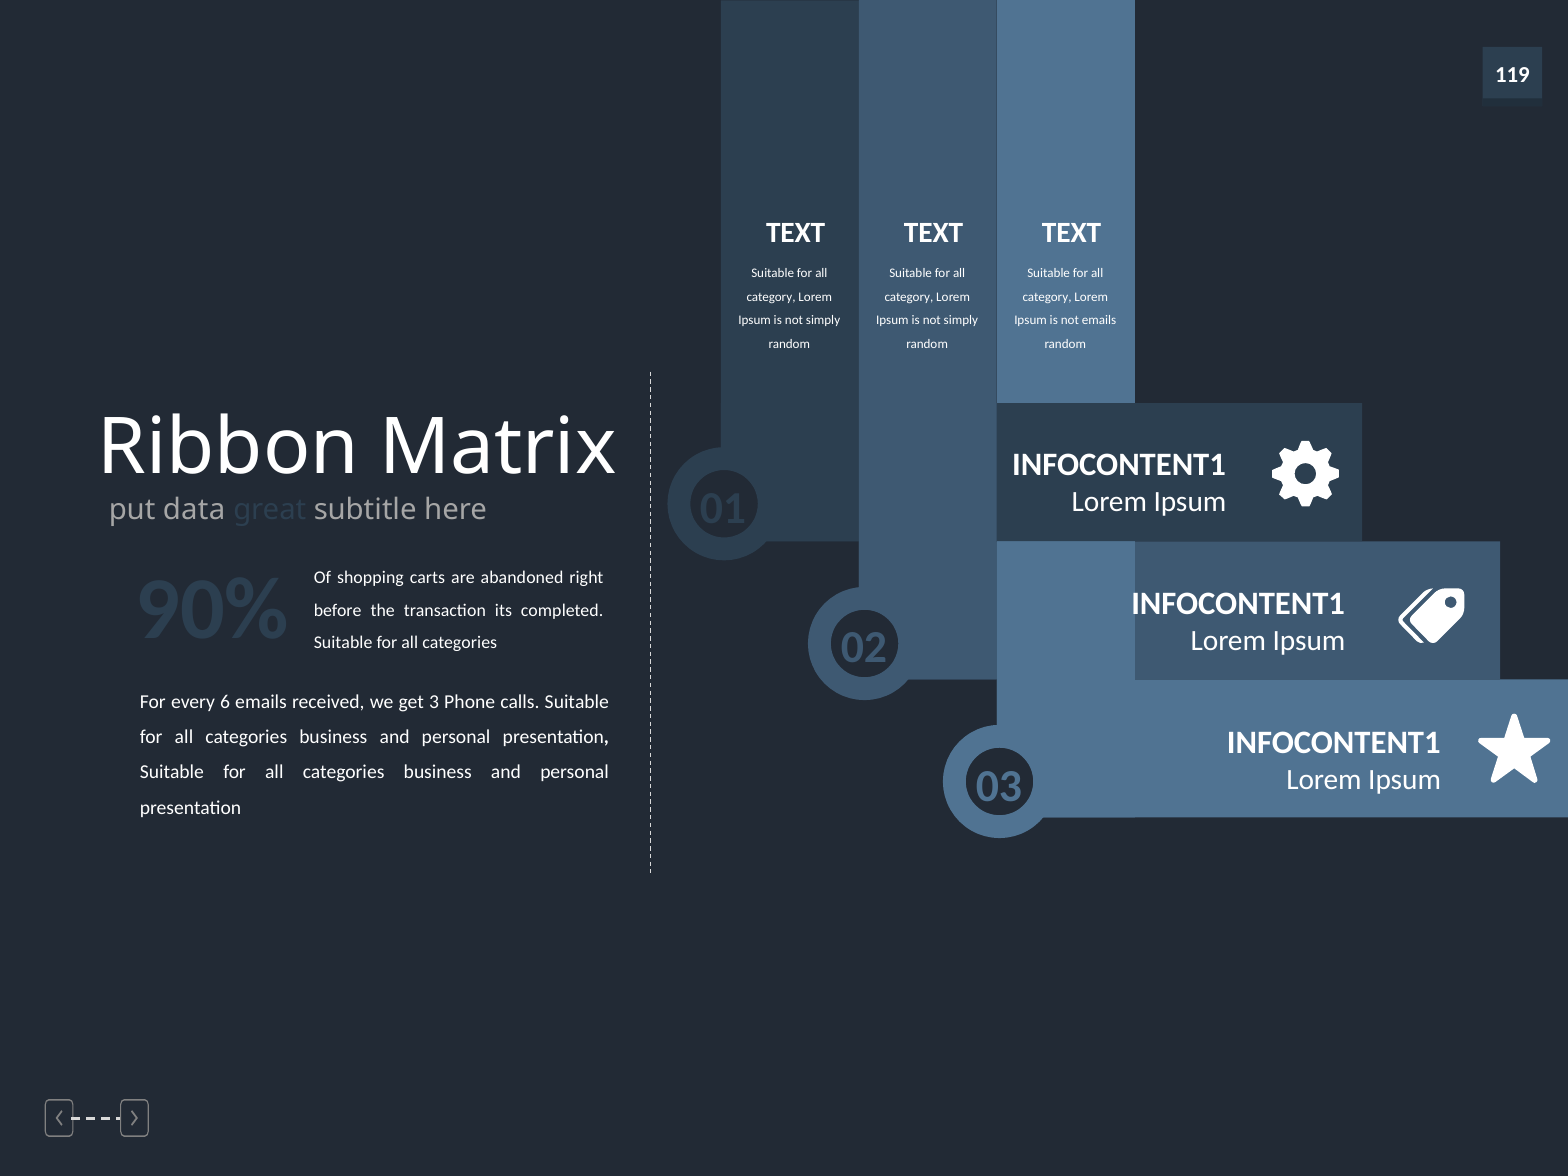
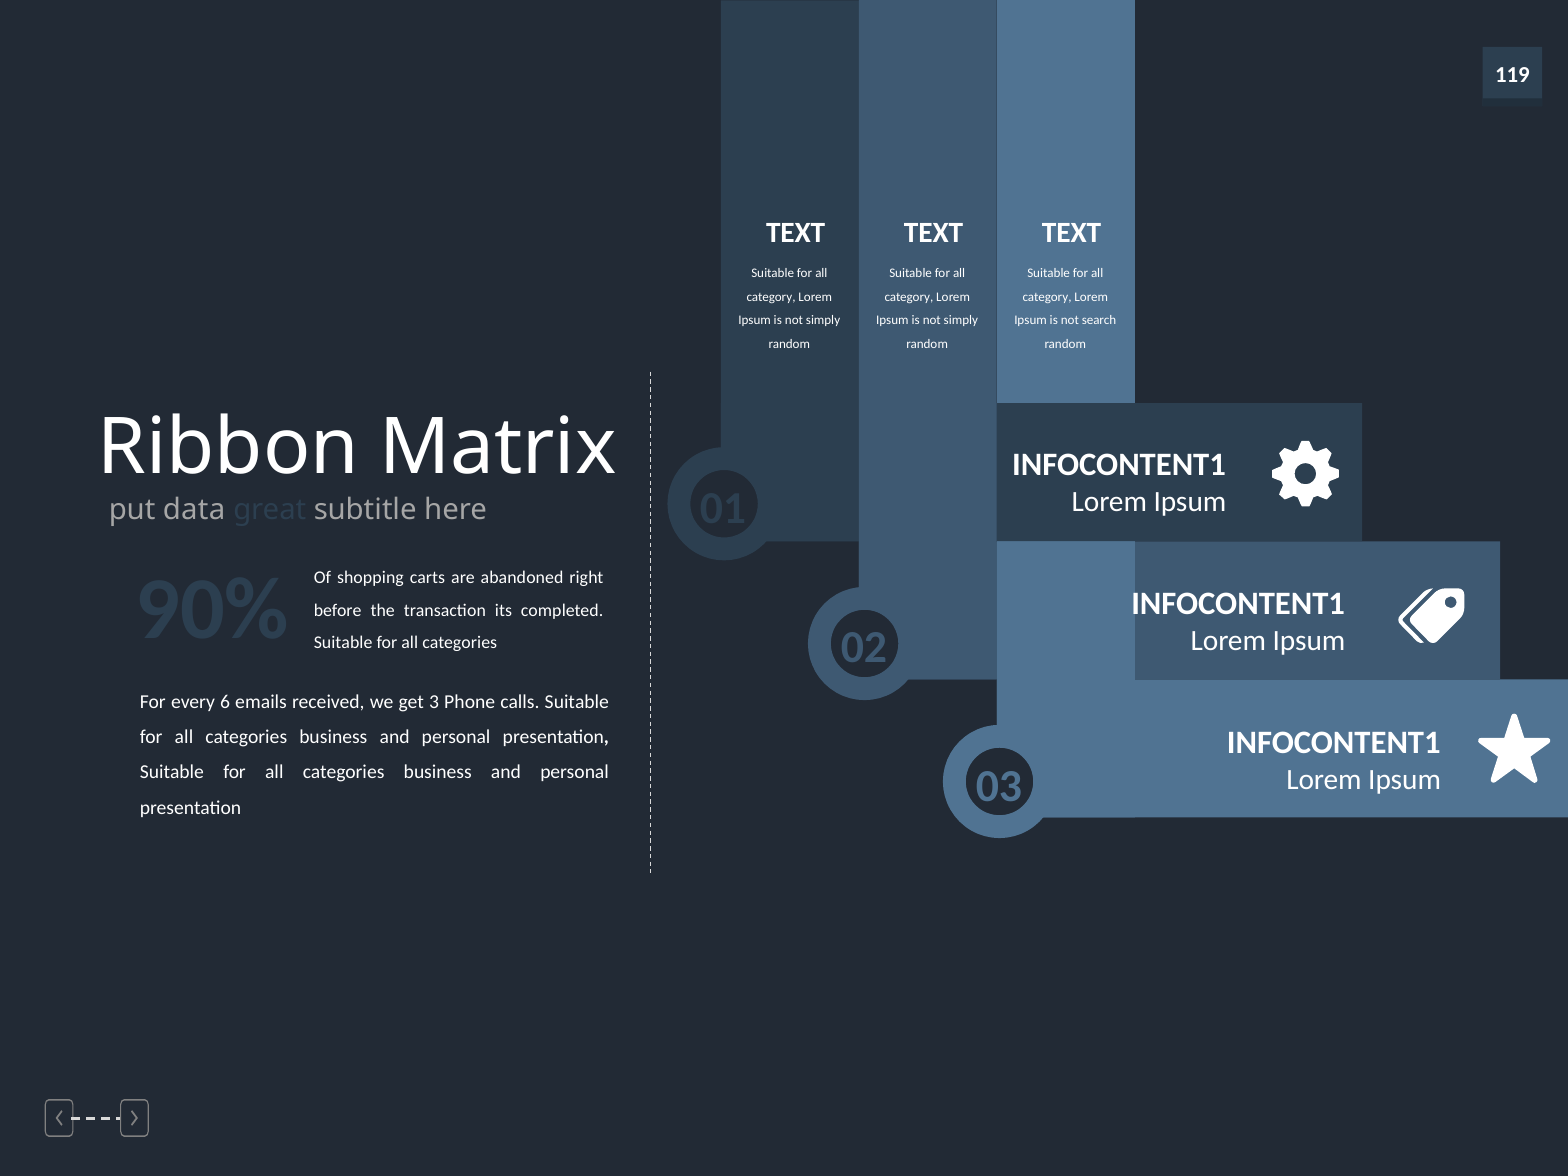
not emails: emails -> search (1099, 320)
